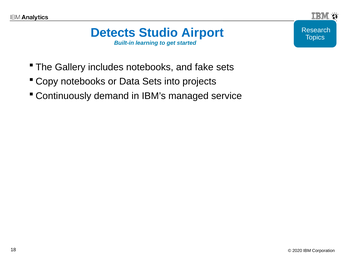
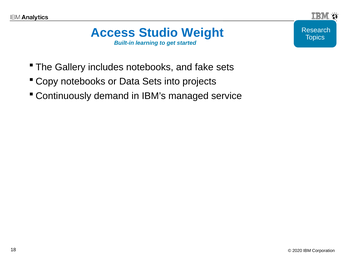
Detects: Detects -> Access (113, 33)
Airport: Airport -> Weight (202, 33)
